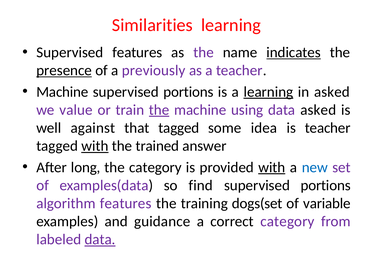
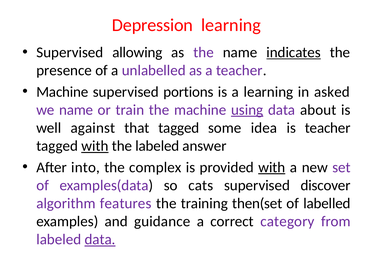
Similarities: Similarities -> Depression (152, 25)
Supervised features: features -> allowing (137, 52)
presence underline: present -> none (64, 70)
previously: previously -> unlabelled (154, 70)
learning underline: present -> none (268, 92)
we value: value -> name (76, 110)
the underline: present -> none (159, 110)
using underline: none -> present (247, 110)
data asked: asked -> about (318, 110)
the trained: trained -> labeled (157, 146)
long: long -> into (86, 167)
the category: category -> complex (155, 167)
new colour: blue -> black (315, 167)
find: find -> cats (201, 185)
portions: portions -> discover (326, 185)
dogs(set: dogs(set -> then(set (257, 203)
variable: variable -> labelled (327, 203)
